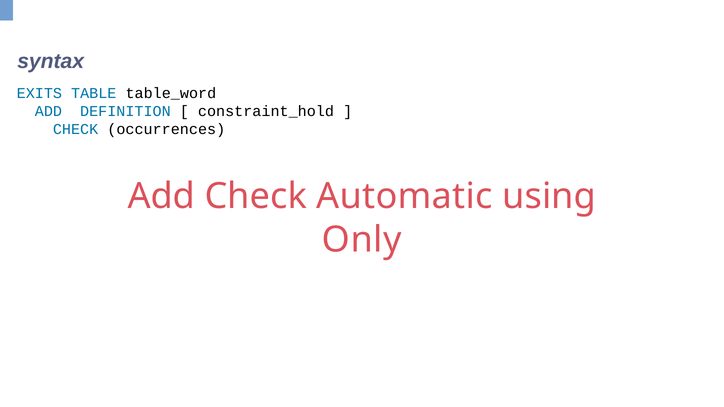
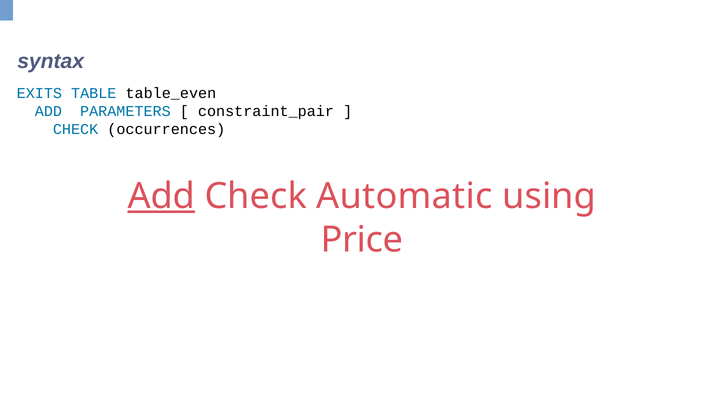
table_word: table_word -> table_even (171, 93)
DEFINITION: DEFINITION -> PARAMETERS (125, 111)
constraint_hold: constraint_hold -> constraint_pair (266, 111)
Add underline: none -> present (161, 196)
Only: Only -> Price (362, 240)
